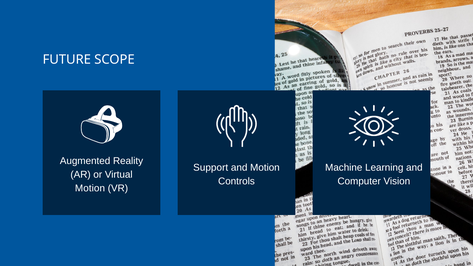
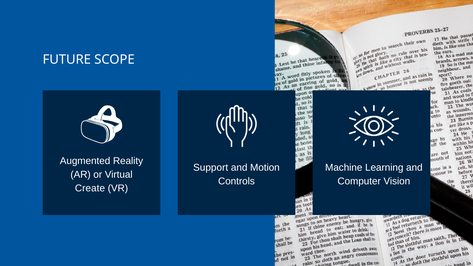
Motion: Motion -> Create (90, 188)
